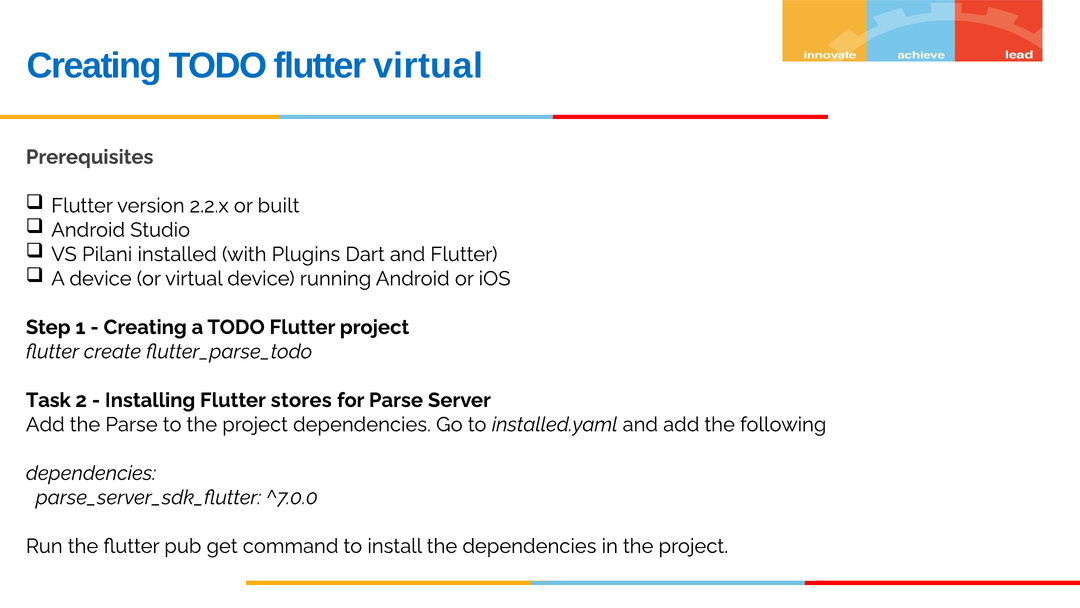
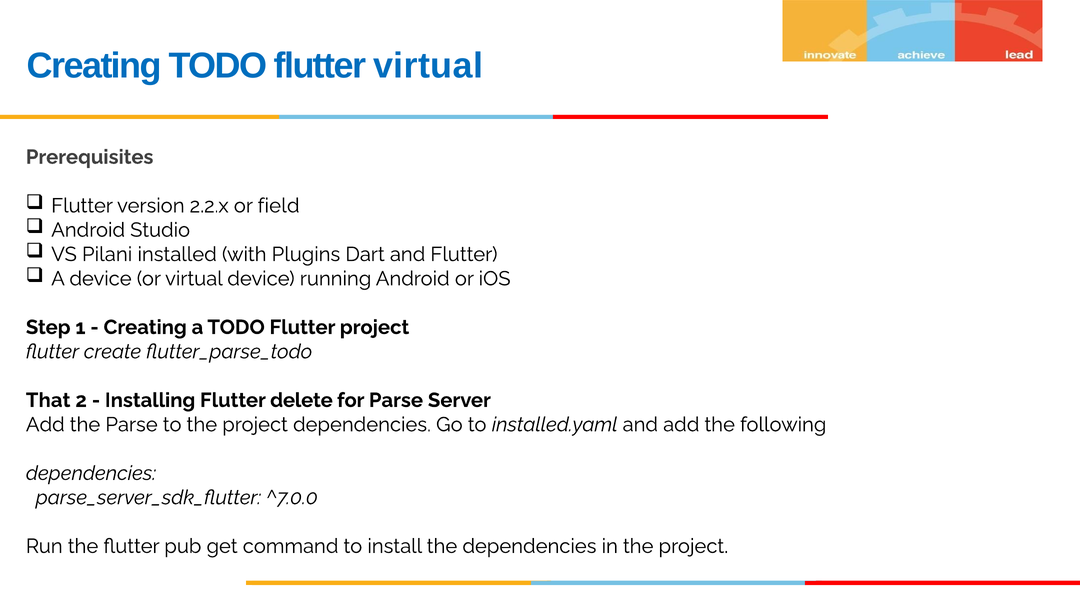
built: built -> field (279, 206)
Task: Task -> That (48, 400)
stores: stores -> delete (301, 400)
